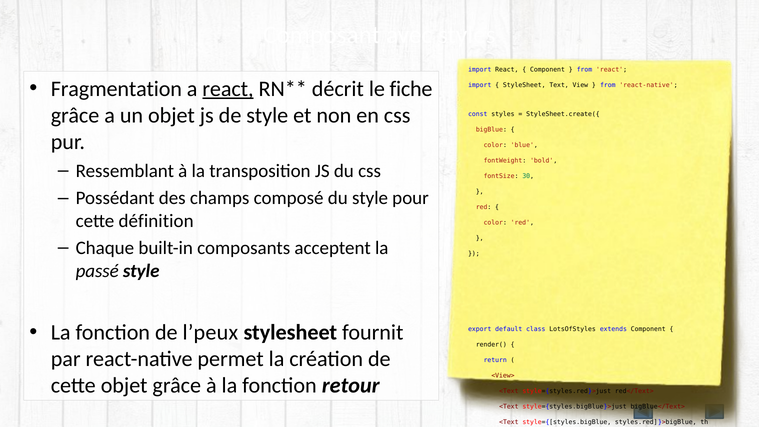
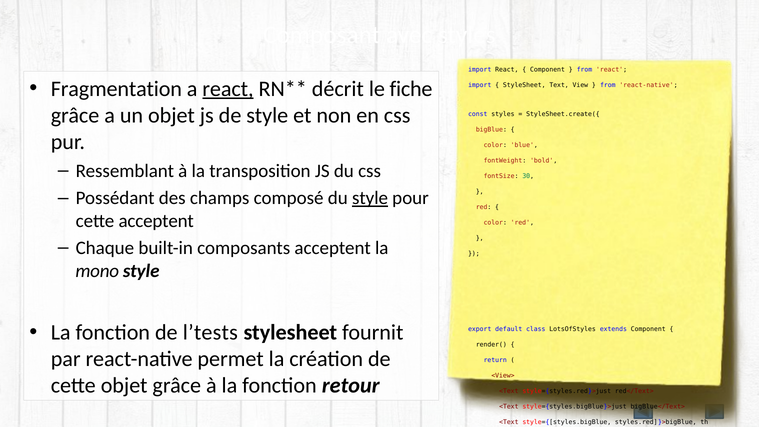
style underline: none -> present (370, 198)
cette définition: définition -> acceptent (156, 221)
passé: passé -> mono (97, 271)
l’peux: l’peux -> l’tests (210, 332)
